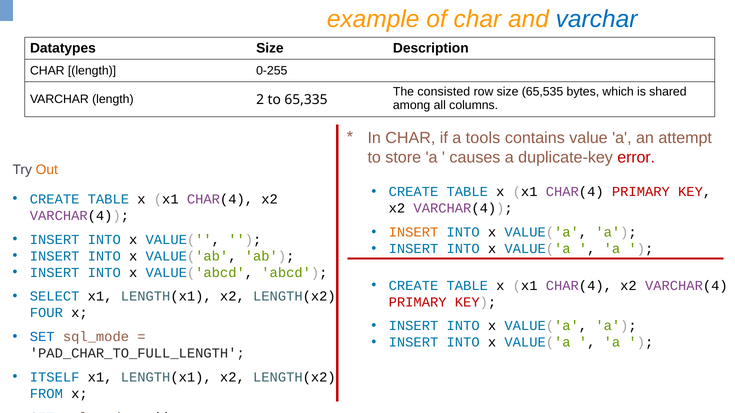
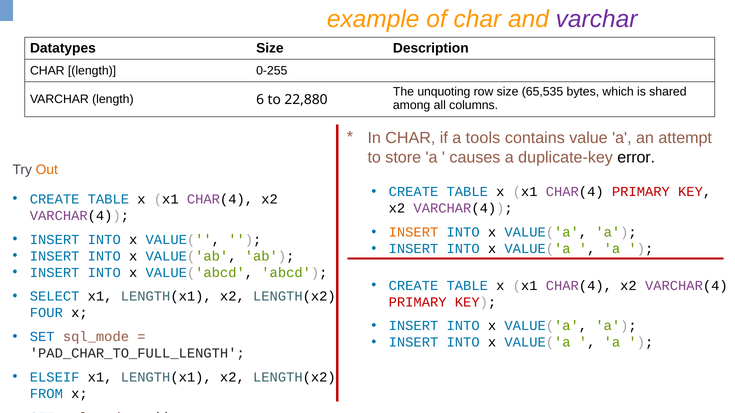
varchar colour: blue -> purple (597, 19)
consisted: consisted -> unquoting (444, 92)
2: 2 -> 6 (260, 100)
65,335: 65,335 -> 22,880 (306, 100)
error colour: red -> black (636, 158)
ITSELF: ITSELF -> ELSEIF (55, 378)
